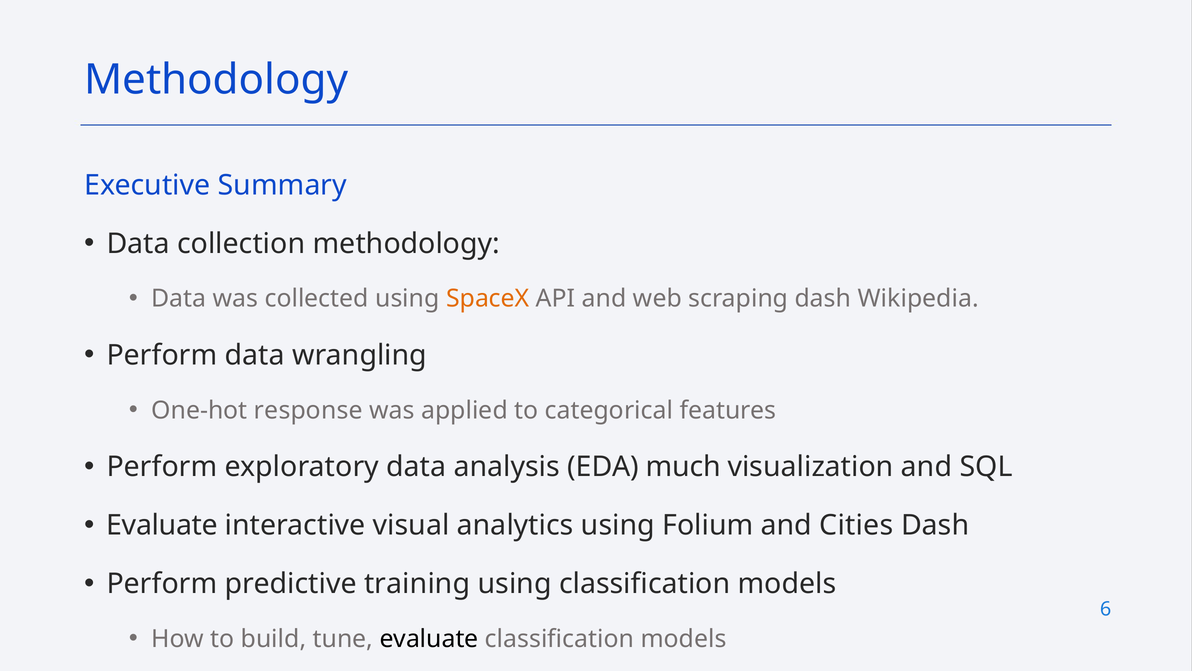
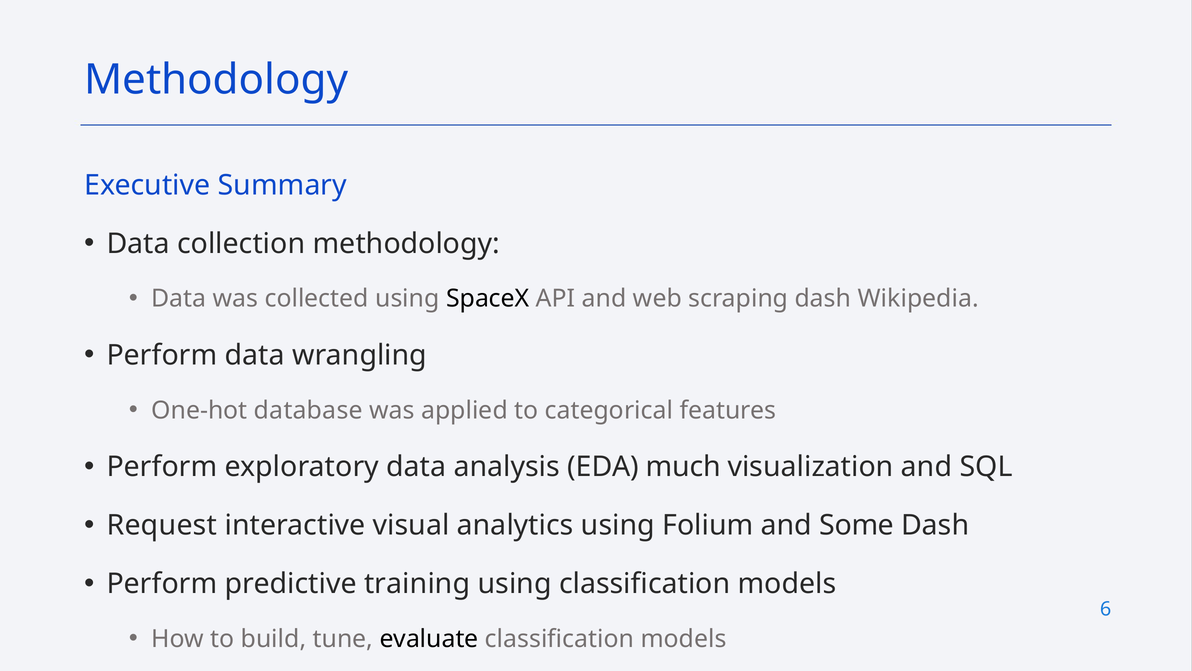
SpaceX colour: orange -> black (488, 299)
response: response -> database (308, 410)
Evaluate: Evaluate -> Request (162, 525)
Cities: Cities -> Some (857, 525)
